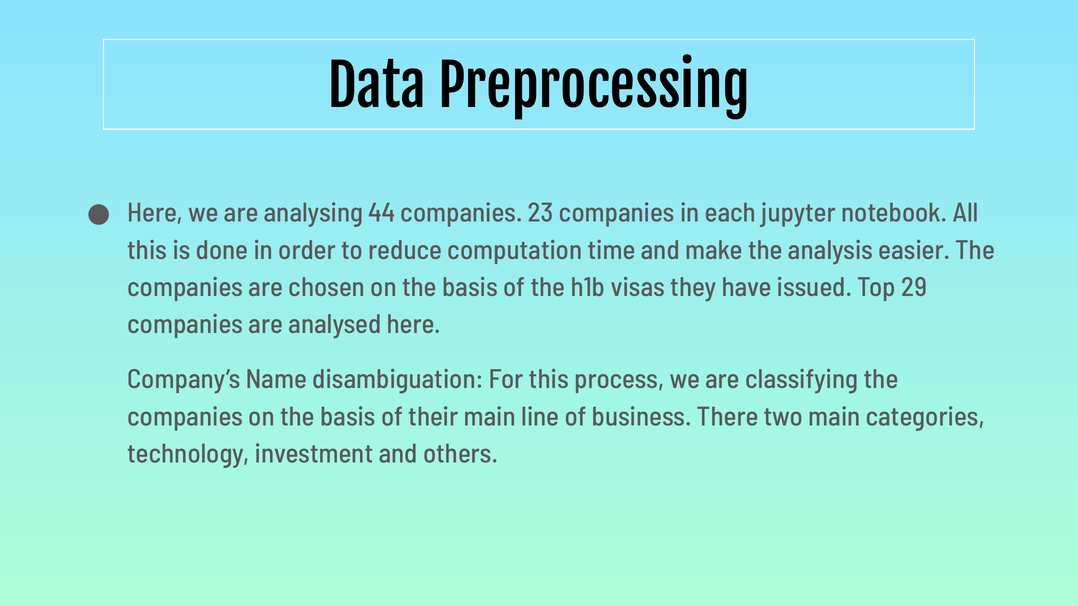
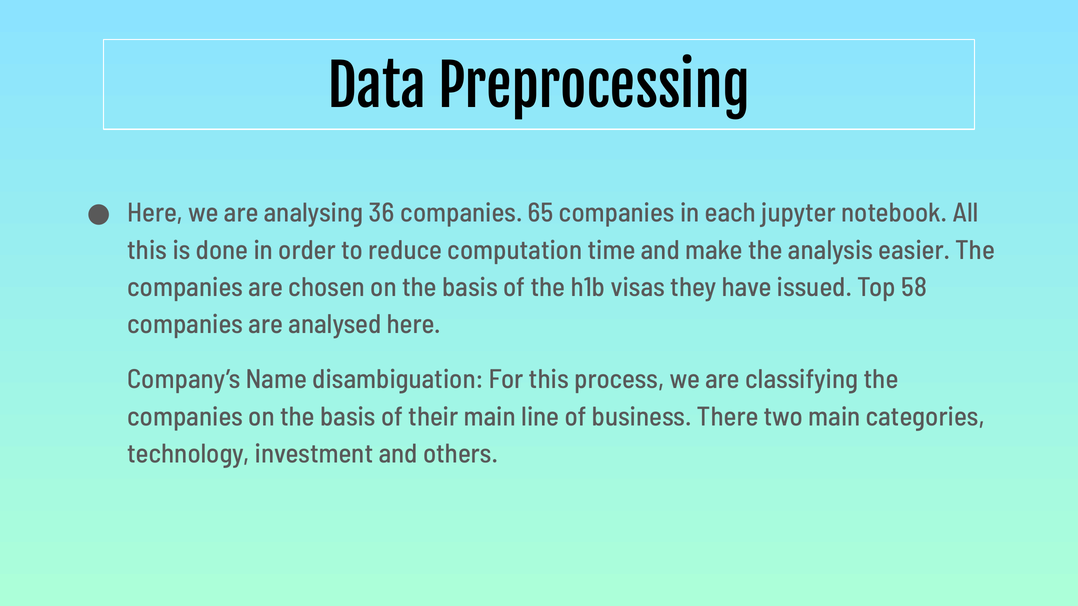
44: 44 -> 36 (382, 213)
23: 23 -> 65 (541, 213)
29: 29 -> 58 (914, 287)
